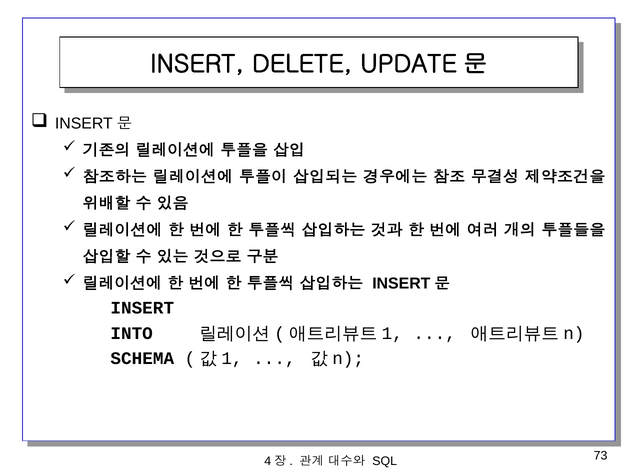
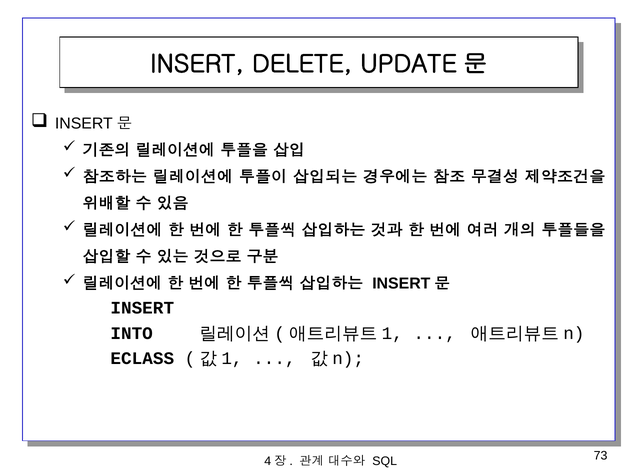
SCHEMA: SCHEMA -> ECLASS (142, 359)
